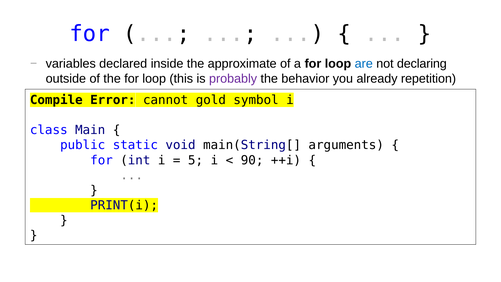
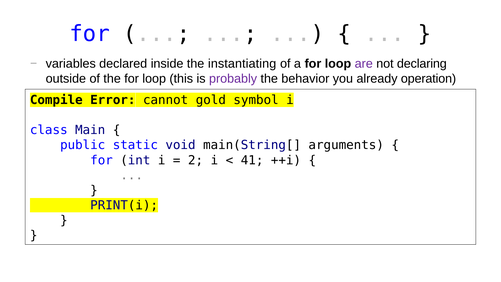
approximate: approximate -> instantiating (242, 64)
are colour: blue -> purple (364, 64)
repetition: repetition -> operation (429, 79)
5: 5 -> 2 (196, 160)
90: 90 -> 41 (252, 160)
